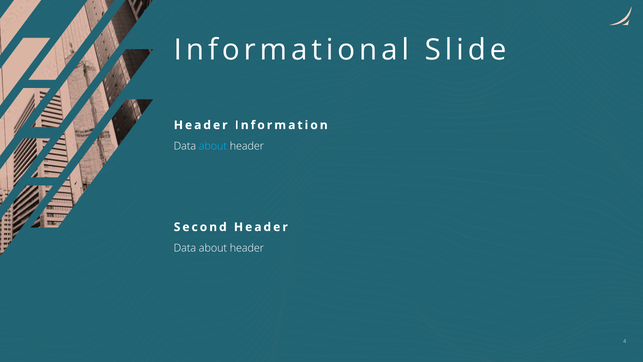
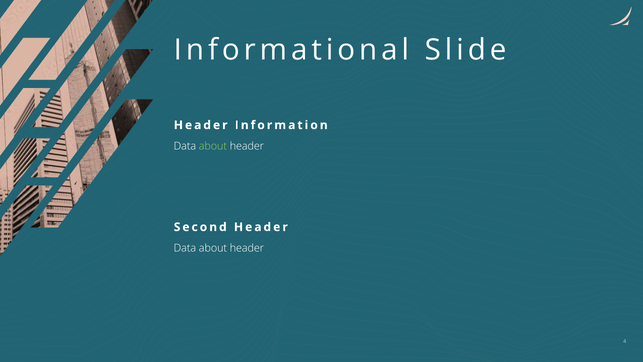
about colour: light blue -> light green (213, 146)
